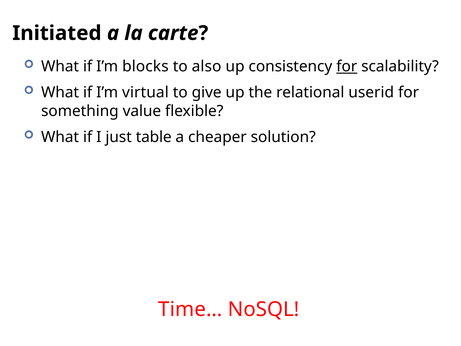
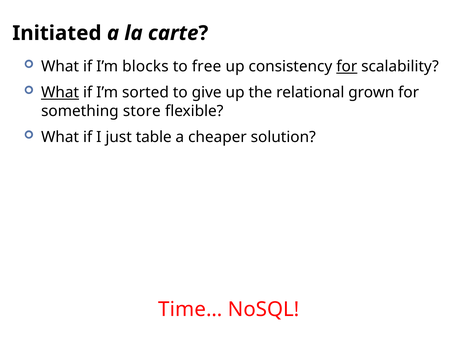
also: also -> free (207, 66)
What underline: none -> present (60, 93)
virtual: virtual -> sorted (145, 93)
userid: userid -> grown (371, 93)
value: value -> store (142, 111)
